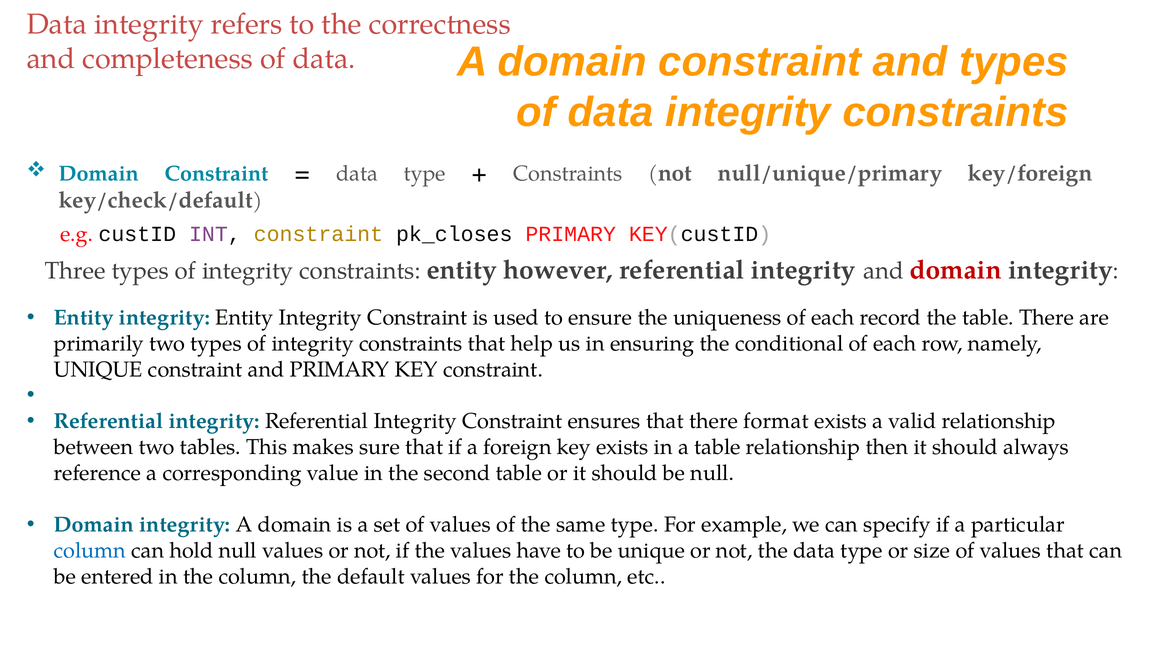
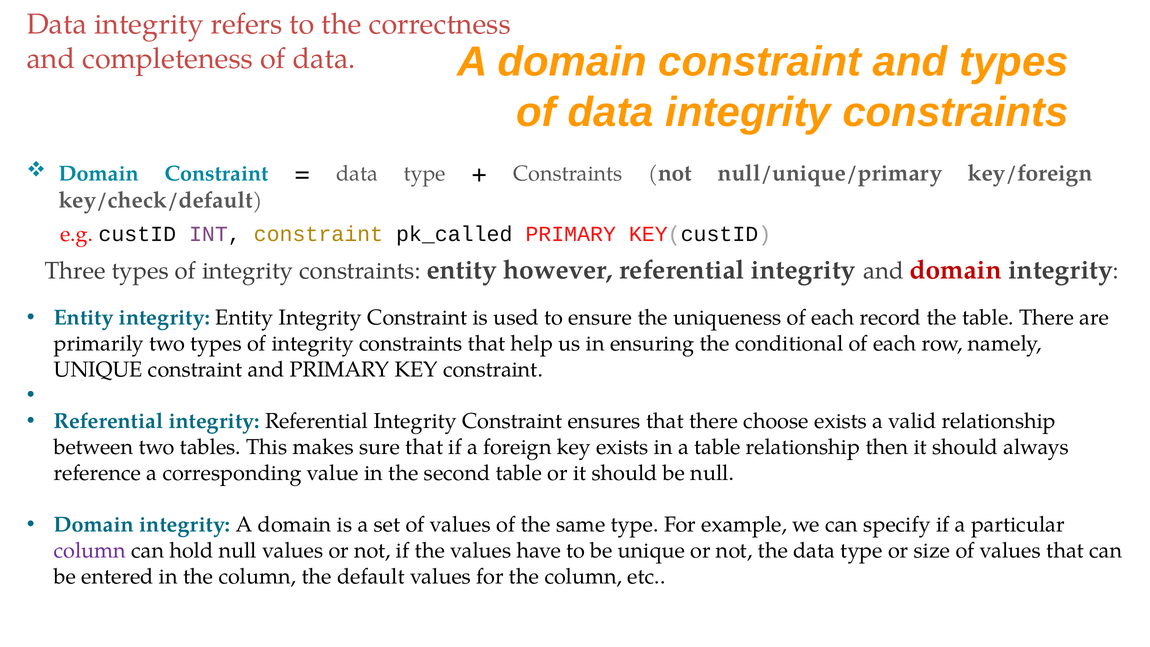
pk_closes: pk_closes -> pk_called (454, 234)
format: format -> choose (776, 421)
column colour: blue -> purple (90, 551)
